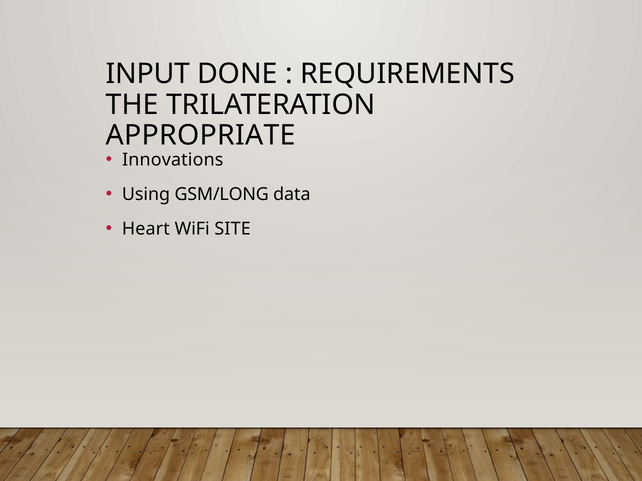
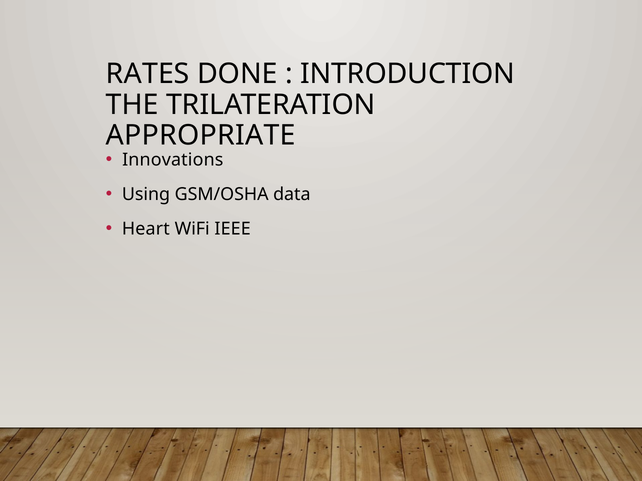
INPUT: INPUT -> RATES (148, 74)
REQUIREMENTS: REQUIREMENTS -> INTRODUCTION (408, 74)
GSM/LONG: GSM/LONG -> GSM/OSHA (222, 195)
SITE: SITE -> IEEE (233, 229)
